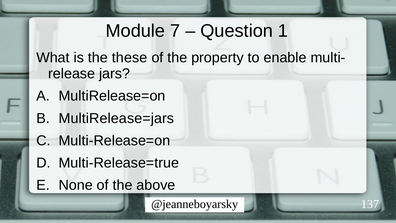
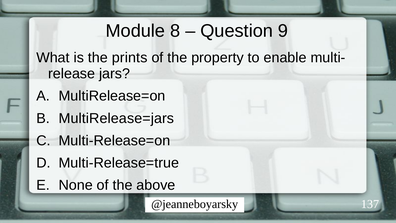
7: 7 -> 8 (175, 31)
1: 1 -> 9 (283, 31)
these: these -> prints (130, 58)
